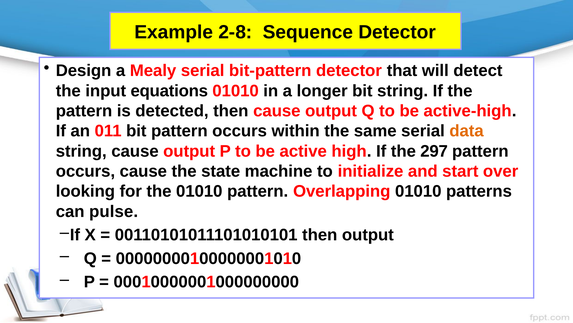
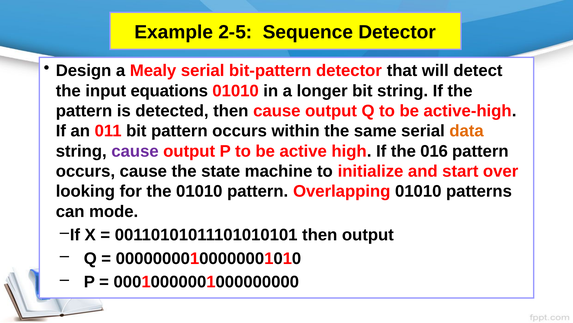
2-8: 2-8 -> 2-5 (235, 32)
cause colour: black -> purple (135, 151)
297: 297 -> 016 (434, 151)
pulse: pulse -> mode (114, 211)
